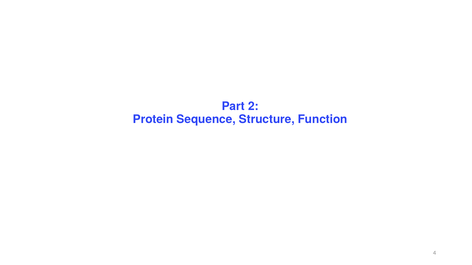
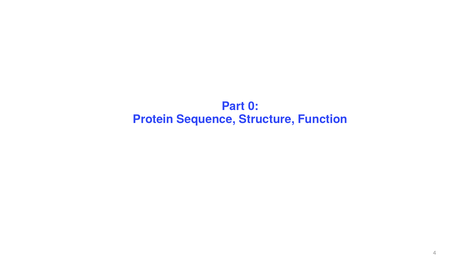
2: 2 -> 0 (253, 107)
